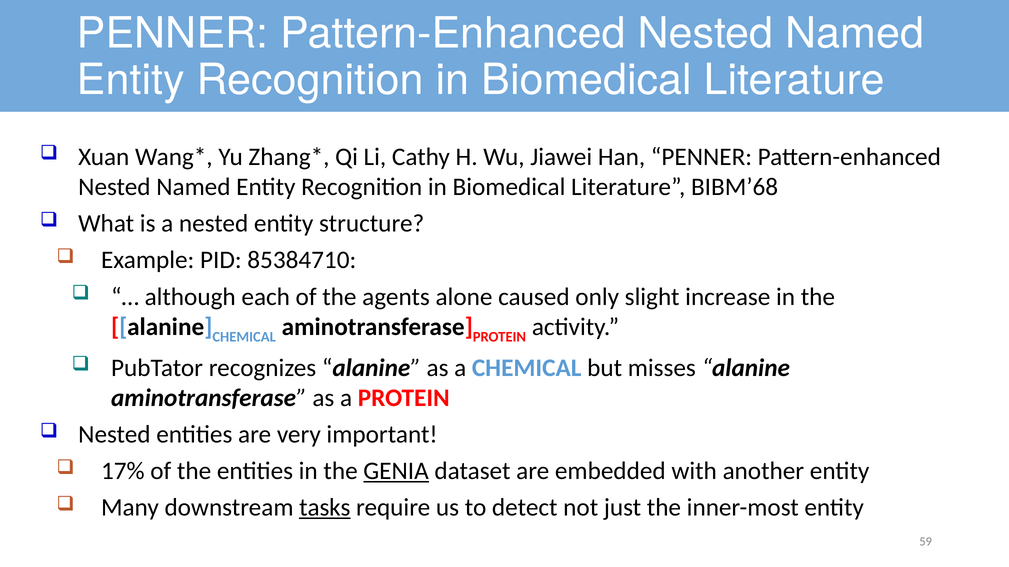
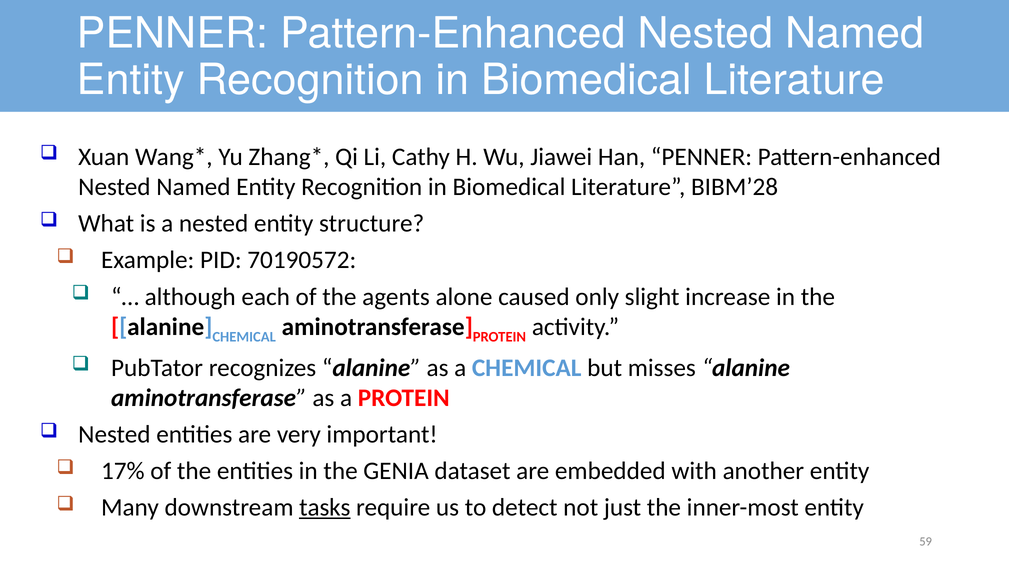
BIBM’68: BIBM’68 -> BIBM’28 (735, 187)
85384710: 85384710 -> 70190572 (302, 260)
GENIA underline: present -> none (396, 471)
